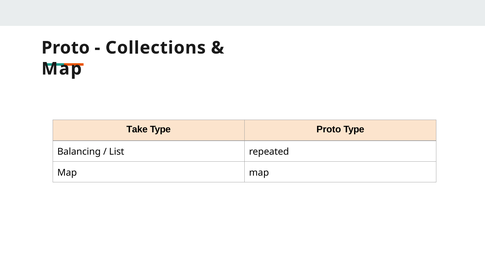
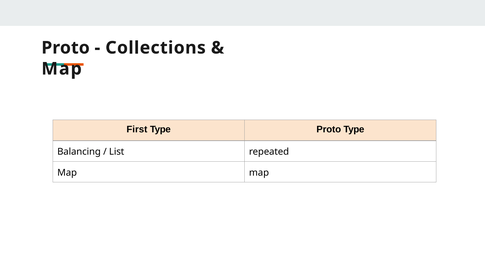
Take: Take -> First (137, 129)
